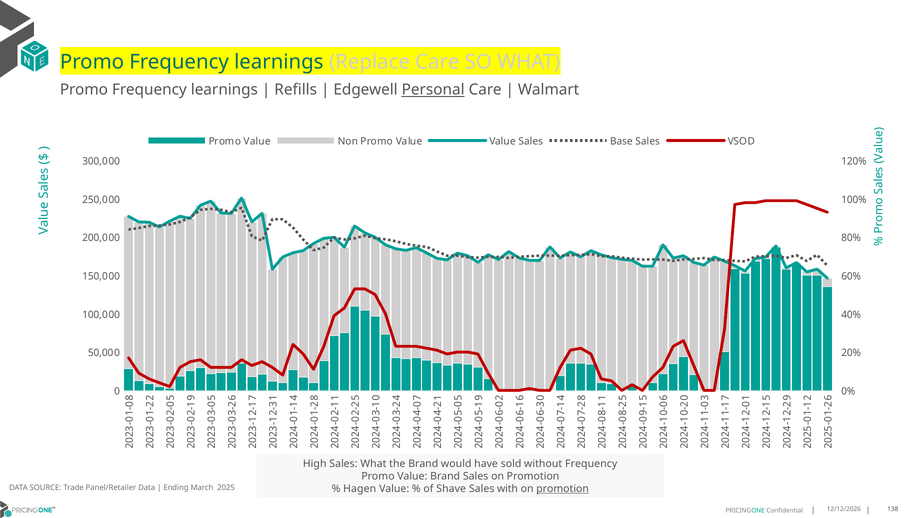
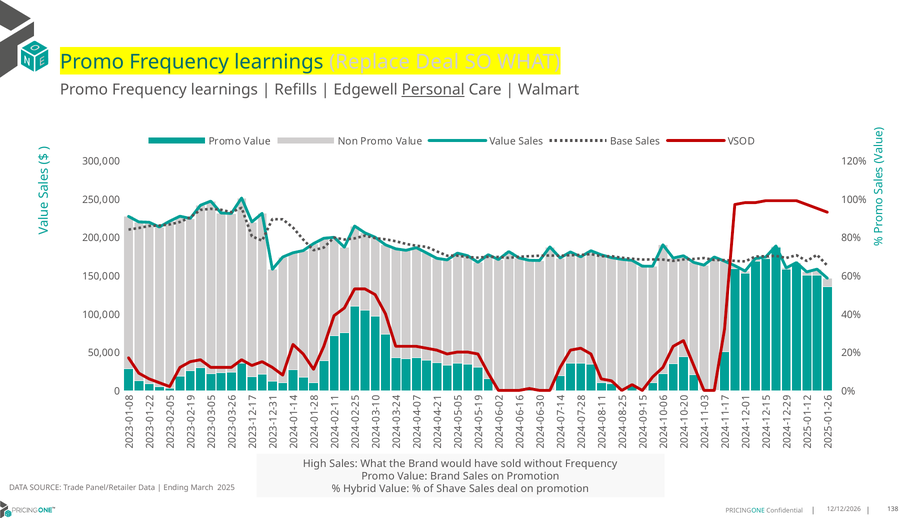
Replace Care: Care -> Deal (437, 62)
Hagen: Hagen -> Hybrid (360, 489)
Sales with: with -> deal (508, 489)
promotion underline: present -> none (563, 489)
